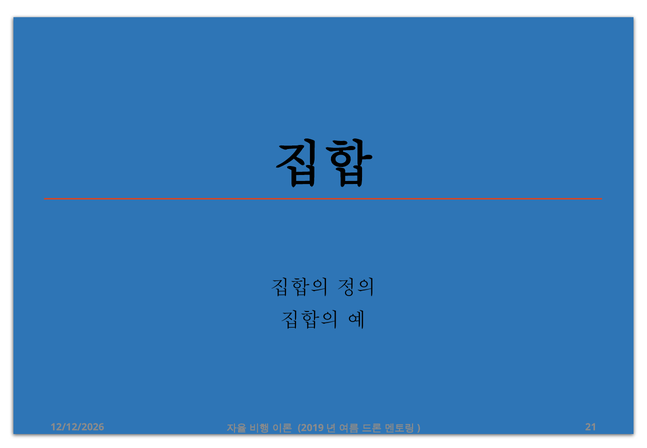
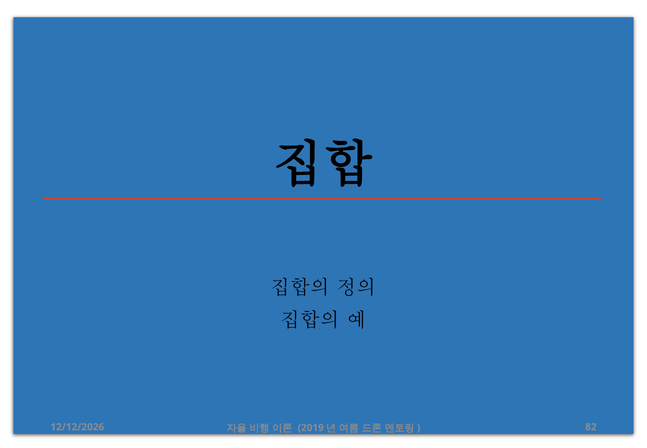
21: 21 -> 82 (591, 427)
